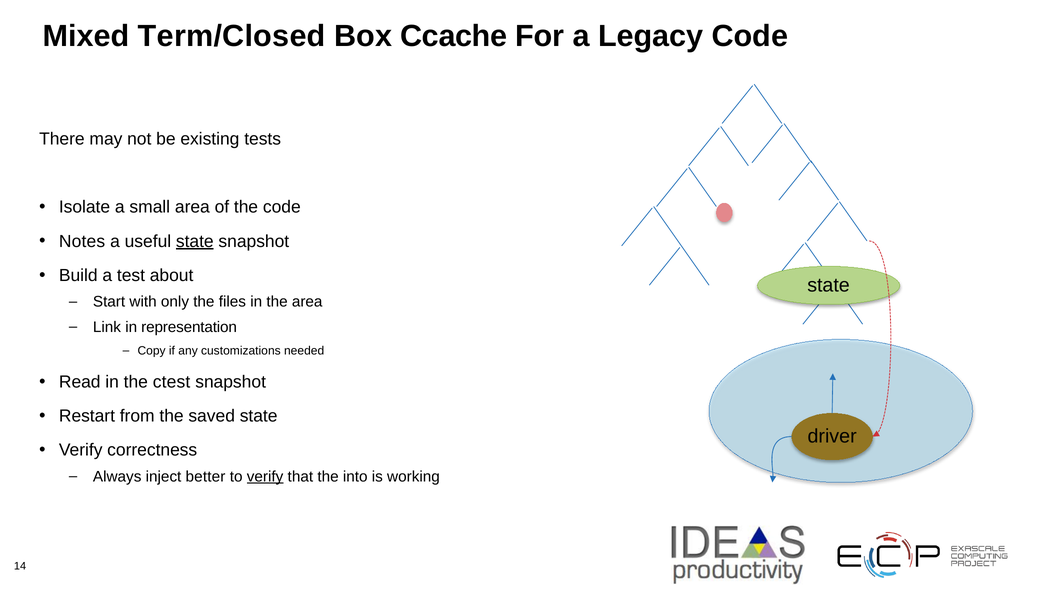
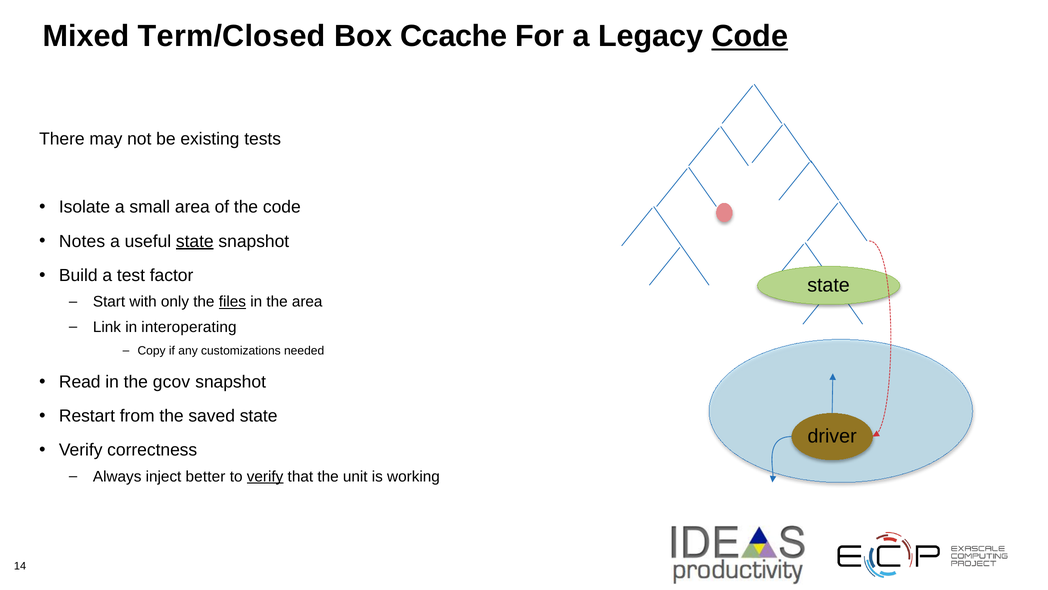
Code underline: none -> present (750, 36)
about: about -> factor (172, 275)
files underline: none -> present (232, 302)
representation: representation -> interoperating (189, 327)
ctest: ctest -> gcov (172, 382)
into: into -> unit (355, 476)
